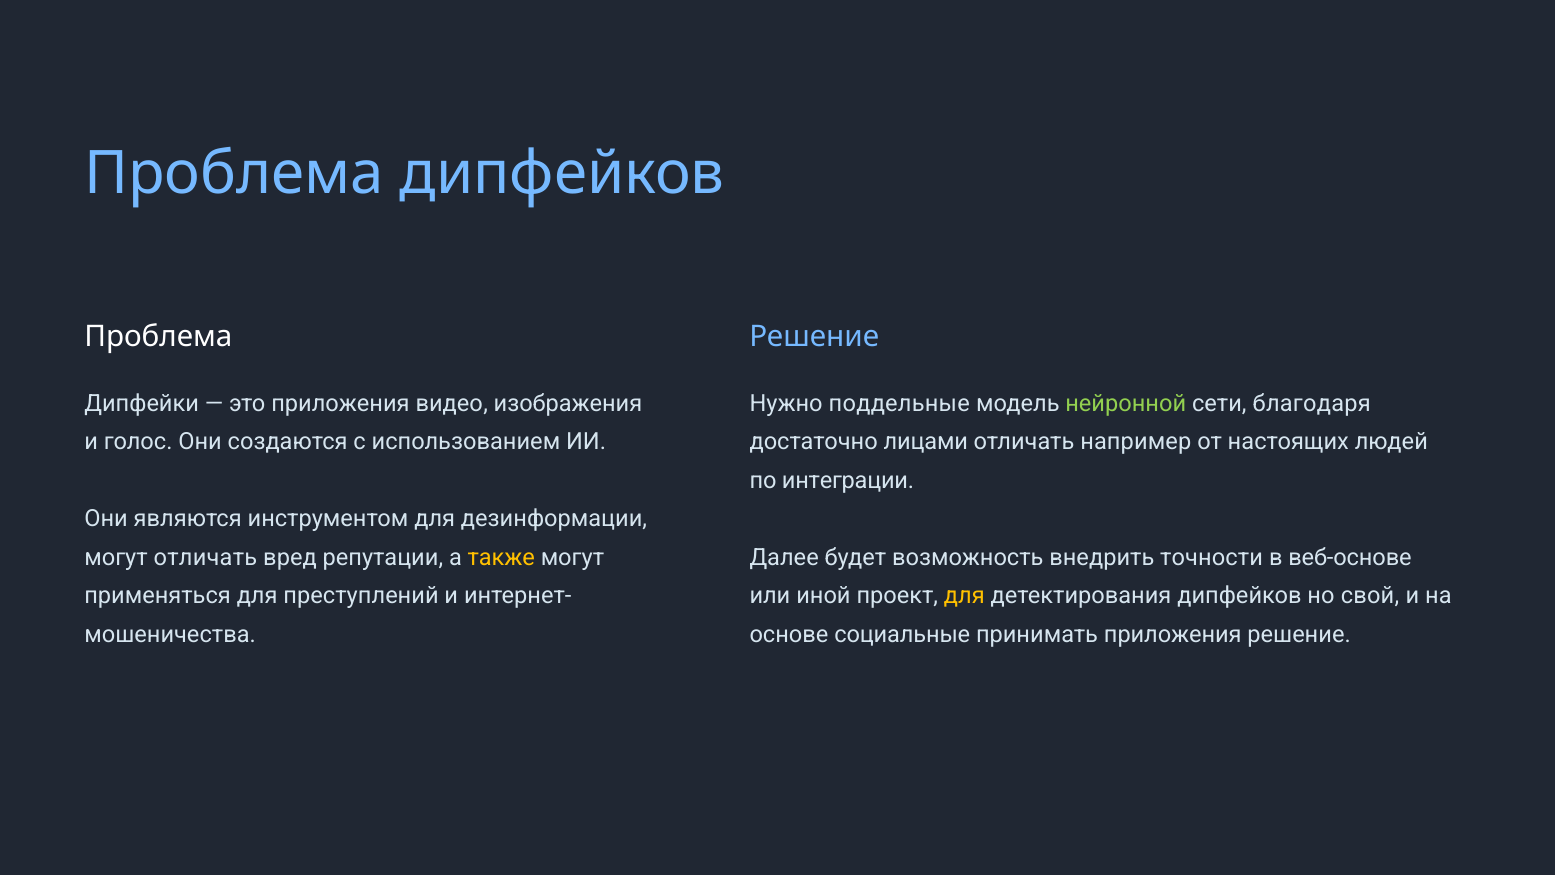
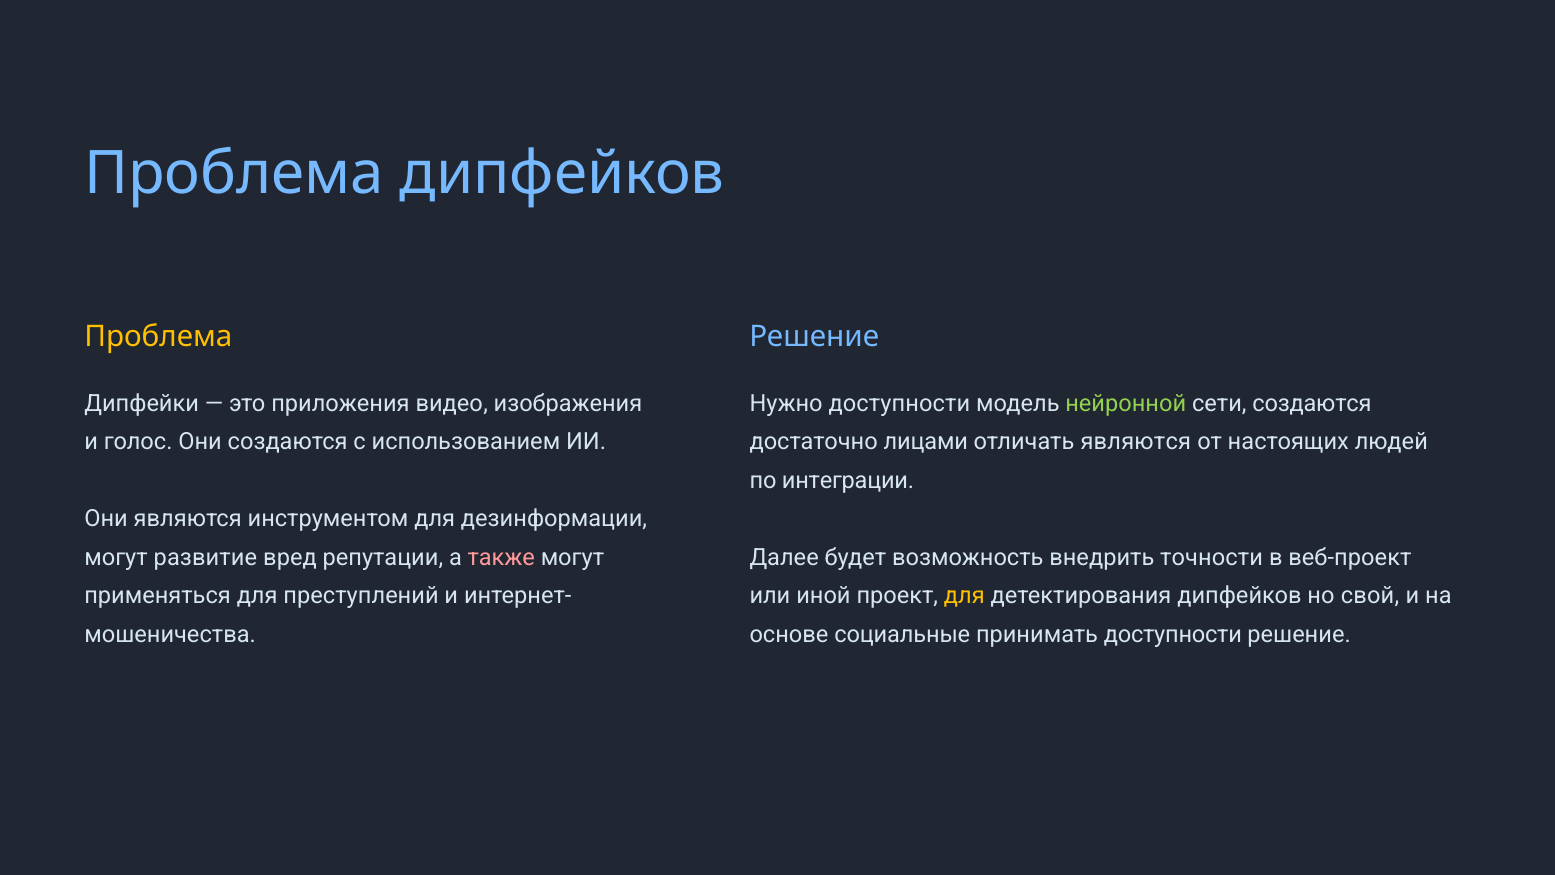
Проблема colour: white -> yellow (158, 337)
Нужно поддельные: поддельные -> доступности (899, 403)
сети благодаря: благодаря -> создаются (1312, 403)
отличать например: например -> являются (1136, 442)
могут отличать: отличать -> развитие (205, 557)
также colour: yellow -> pink (501, 557)
веб-основе: веб-основе -> веб-проект (1350, 557)
принимать приложения: приложения -> доступности (1173, 634)
